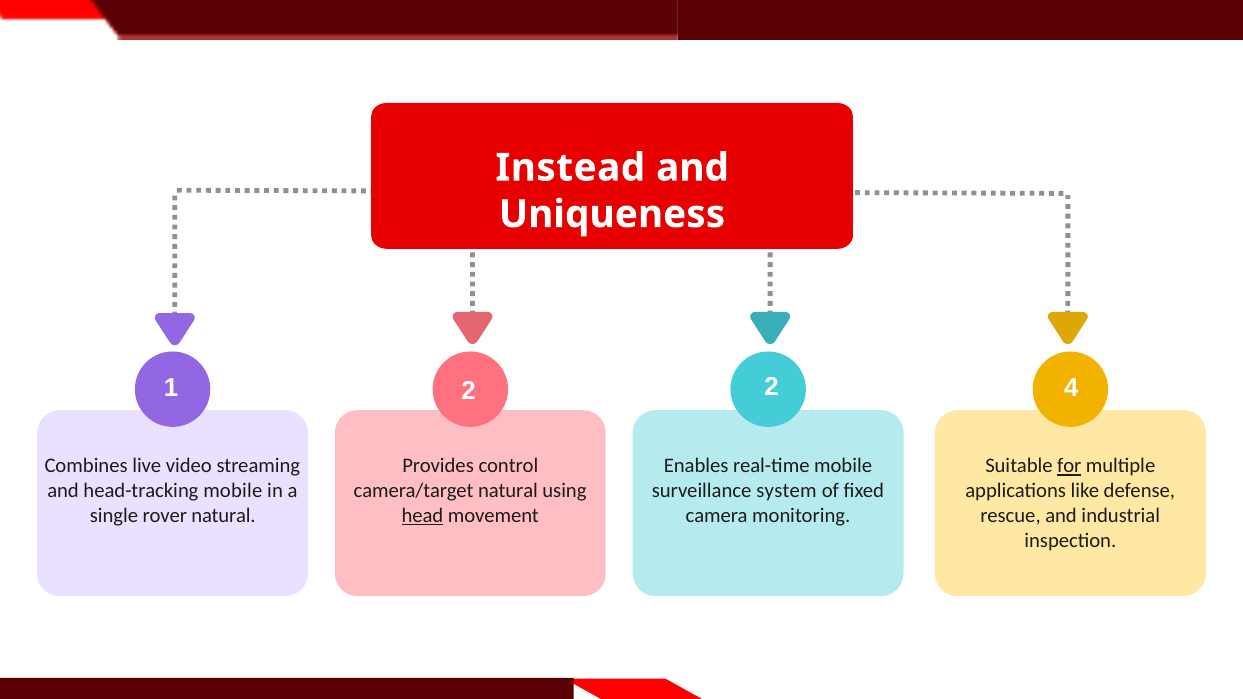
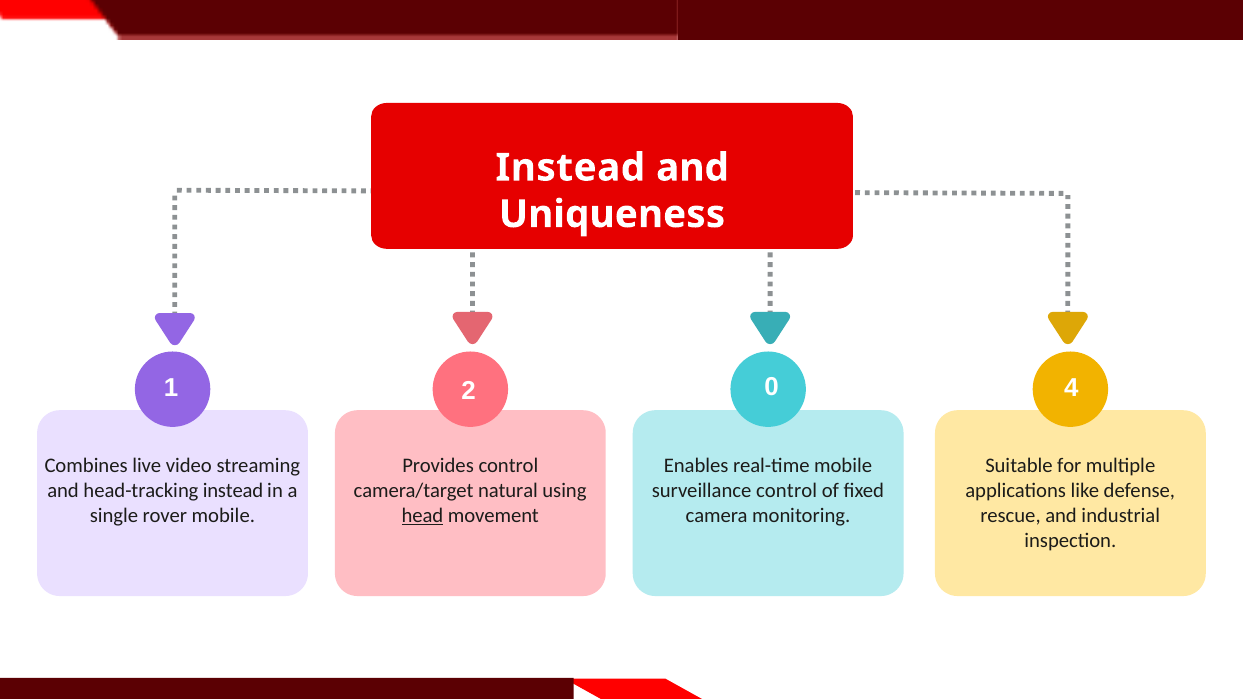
2 2: 2 -> 0 (772, 387)
for underline: present -> none (1069, 466)
head-tracking mobile: mobile -> instead (233, 491)
surveillance system: system -> control (787, 491)
rover natural: natural -> mobile (223, 516)
